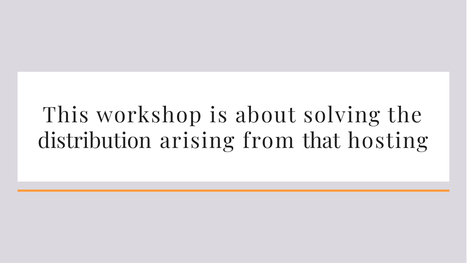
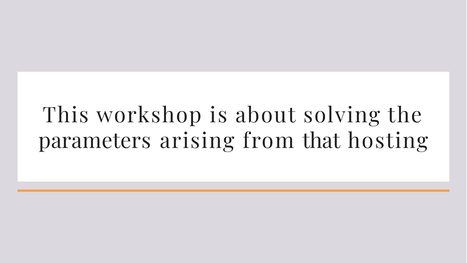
distribution: distribution -> parameters (95, 141)
